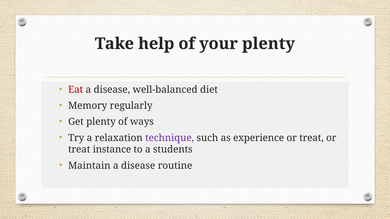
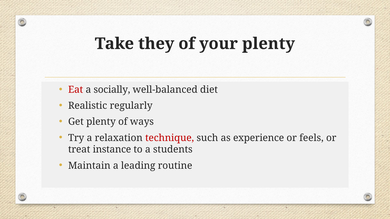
help: help -> they (156, 44)
disease: disease -> socially (112, 90)
Memory: Memory -> Realistic (88, 106)
technique colour: purple -> red (170, 138)
treat: treat -> feels (311, 138)
Maintain a disease: disease -> leading (138, 166)
